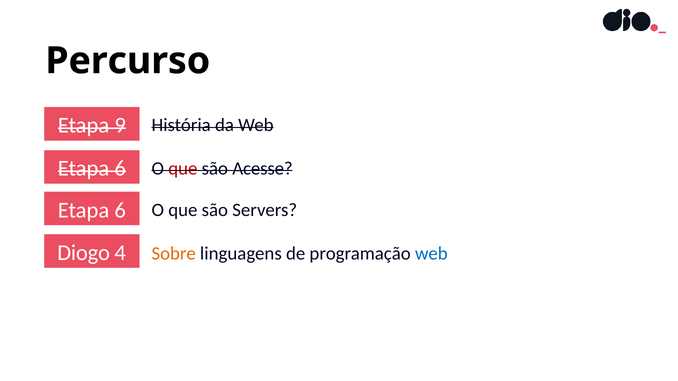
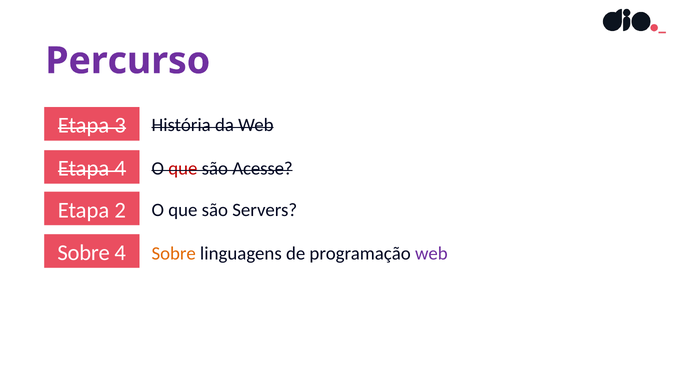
Percurso colour: black -> purple (128, 61)
9: 9 -> 3 (120, 126)
6: 6 -> 4 (120, 169)
6: 6 -> 2 (120, 210)
Diogo: Diogo -> Sobre (84, 253)
web colour: blue -> purple (431, 254)
